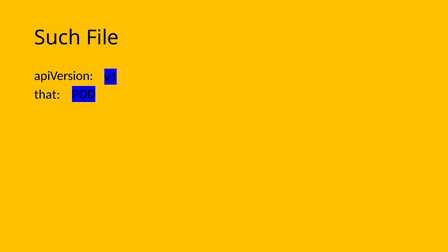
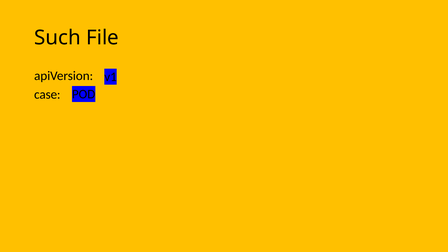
that: that -> case (47, 95)
